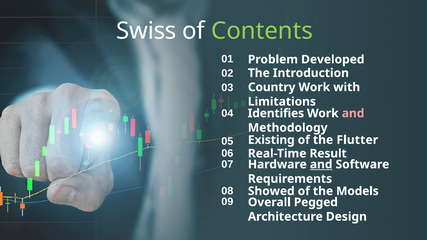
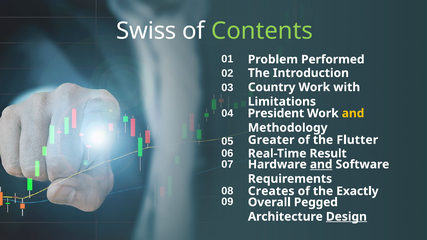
Developed: Developed -> Performed (333, 59)
Identifies: Identifies -> President (276, 113)
and colour: pink -> yellow (353, 113)
Existing: Existing -> Greater (271, 140)
Showed: Showed -> Creates (271, 191)
Models: Models -> Exactly (357, 191)
Design underline: none -> present (346, 217)
